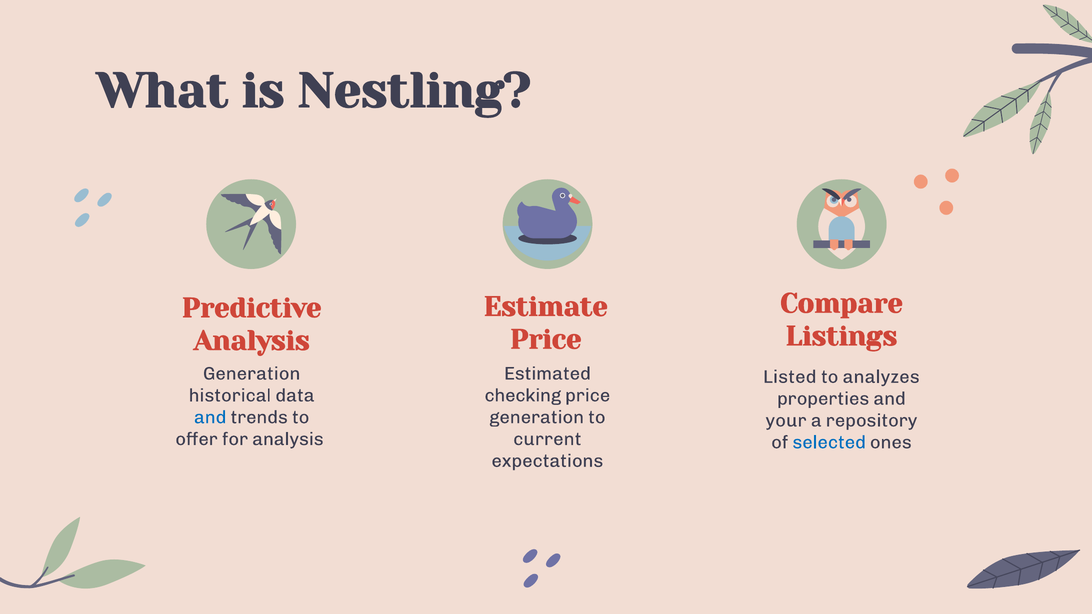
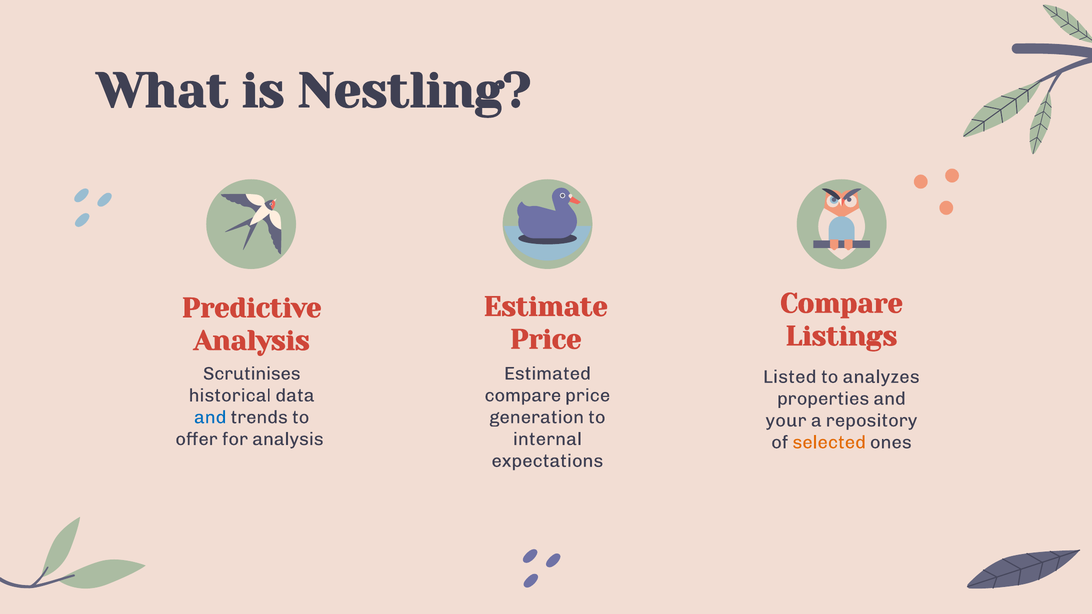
Generation: Generation -> Scrutinises (252, 374)
checking: checking -> compare (523, 396)
current: current -> internal (547, 439)
selected colour: blue -> orange (829, 442)
